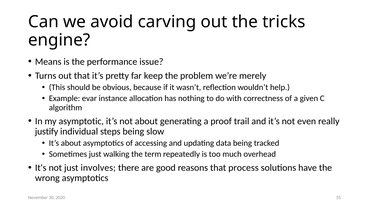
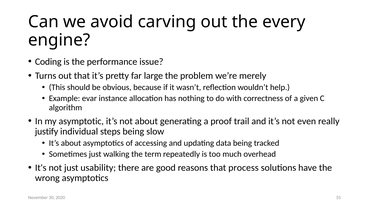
tricks: tricks -> every (284, 22)
Means: Means -> Coding (48, 62)
keep: keep -> large (153, 76)
involves: involves -> usability (98, 168)
